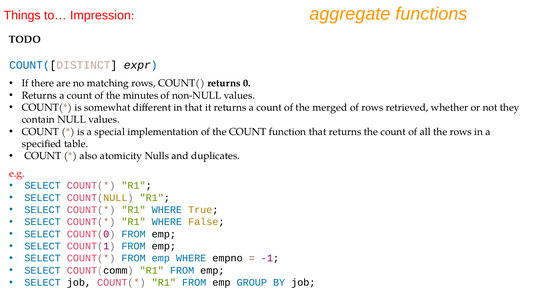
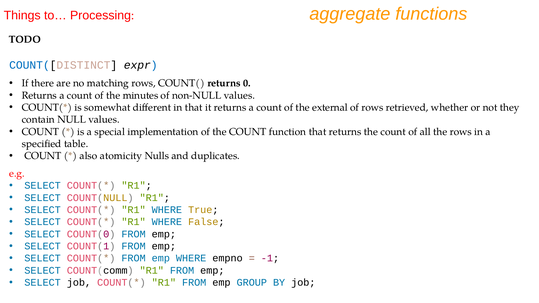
Impression: Impression -> Processing (101, 15)
merged: merged -> external (330, 108)
